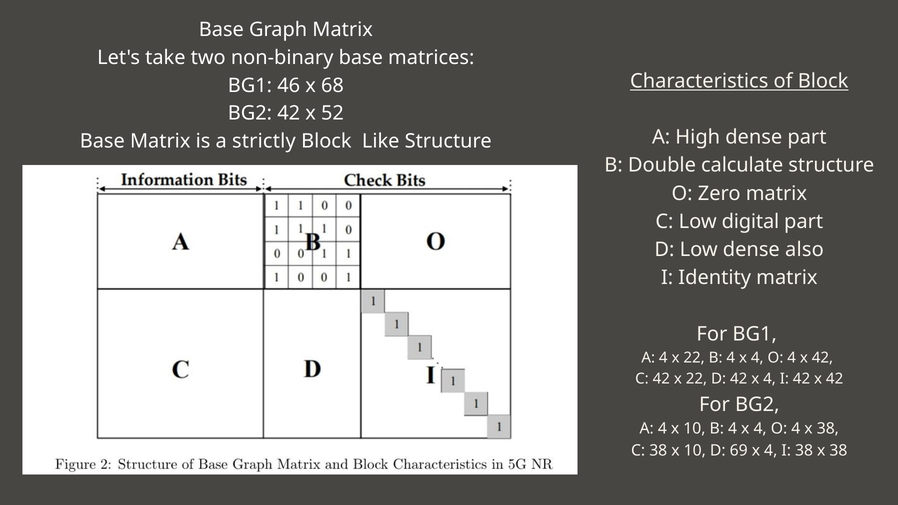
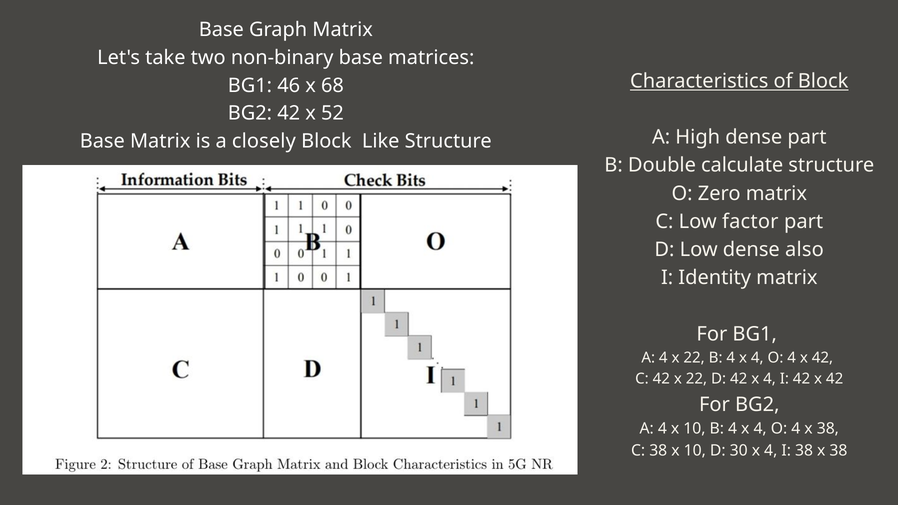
strictly: strictly -> closely (264, 141)
digital: digital -> factor (750, 222)
69: 69 -> 30 (739, 451)
